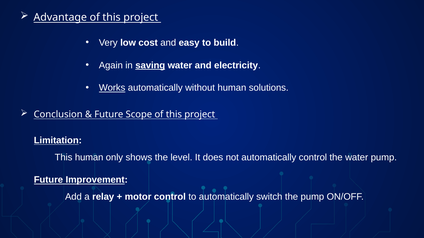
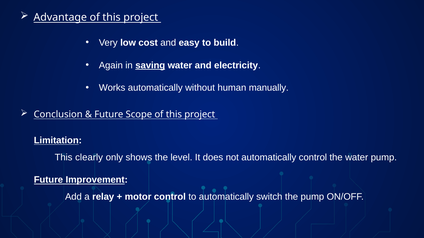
Works underline: present -> none (112, 88)
solutions: solutions -> manually (269, 88)
This human: human -> clearly (89, 158)
